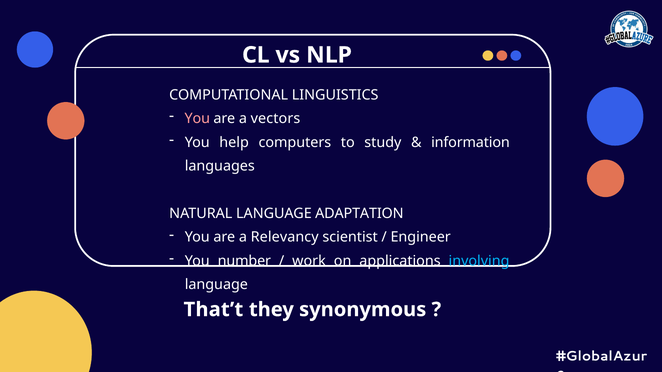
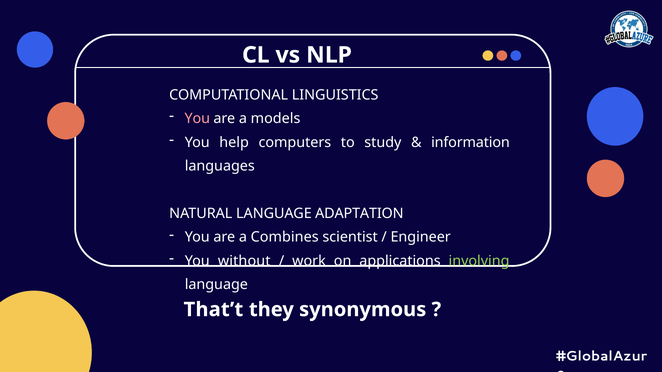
vectors: vectors -> models (276, 119)
Relevancy: Relevancy -> Combines (285, 237)
number: number -> without (244, 261)
involving colour: light blue -> light green (479, 261)
